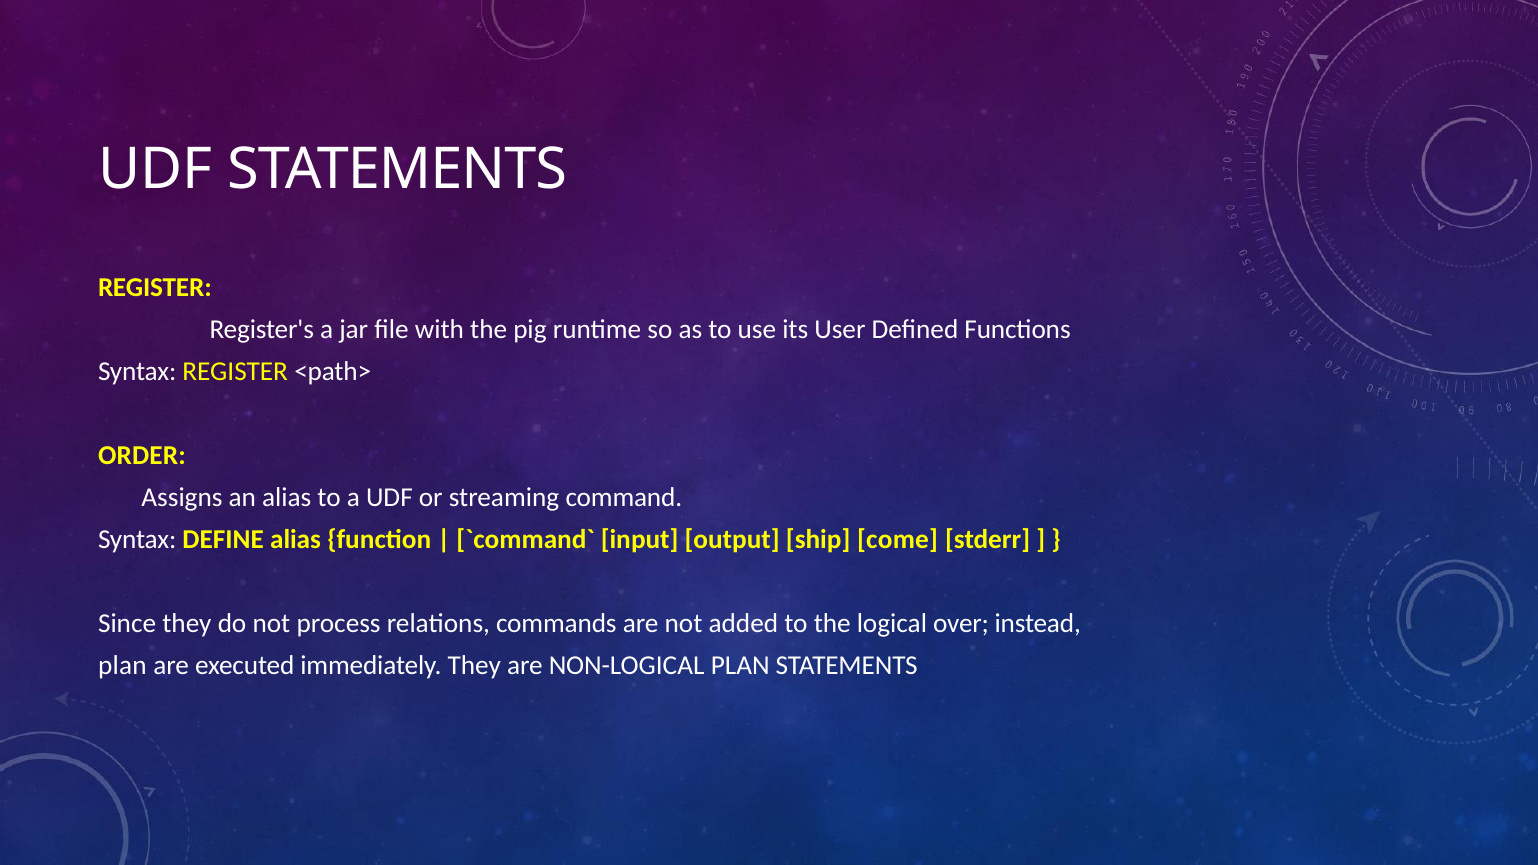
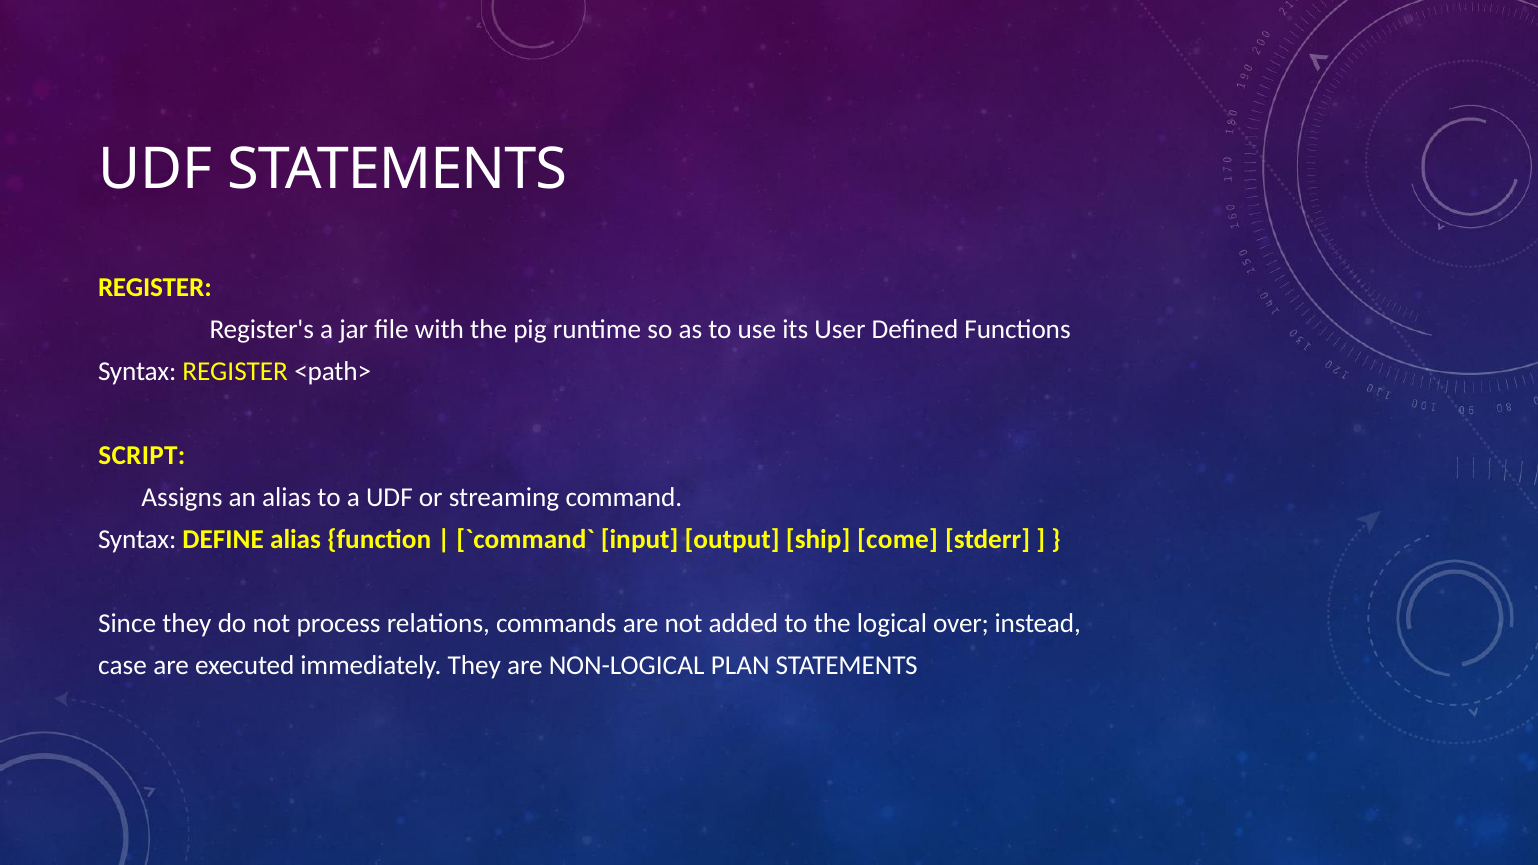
ORDER: ORDER -> SCRIPT (142, 455)
plan: plan -> case (122, 666)
